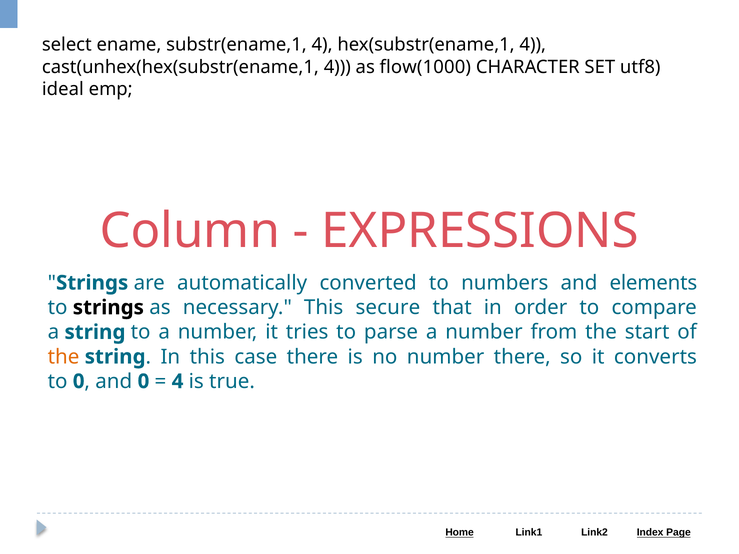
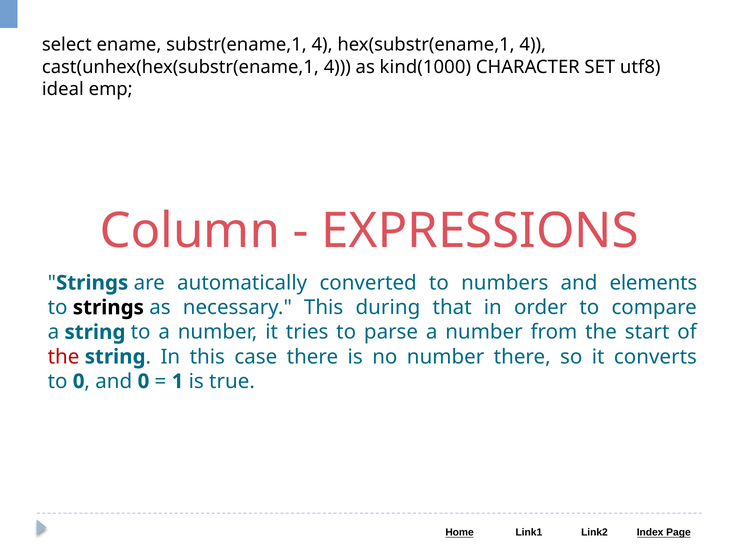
flow(1000: flow(1000 -> kind(1000 (425, 67)
secure: secure -> during (388, 308)
the colour: orange -> red (63, 357)
4: 4 -> 1 (178, 382)
